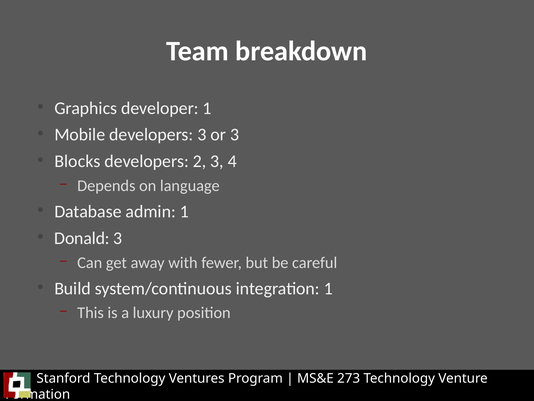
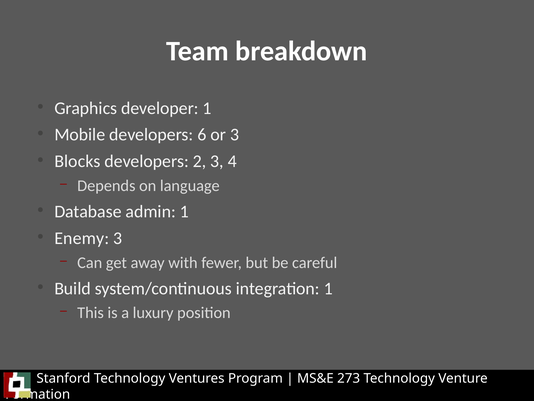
developers 3: 3 -> 6 (202, 135)
Donald: Donald -> Enemy (82, 238)
